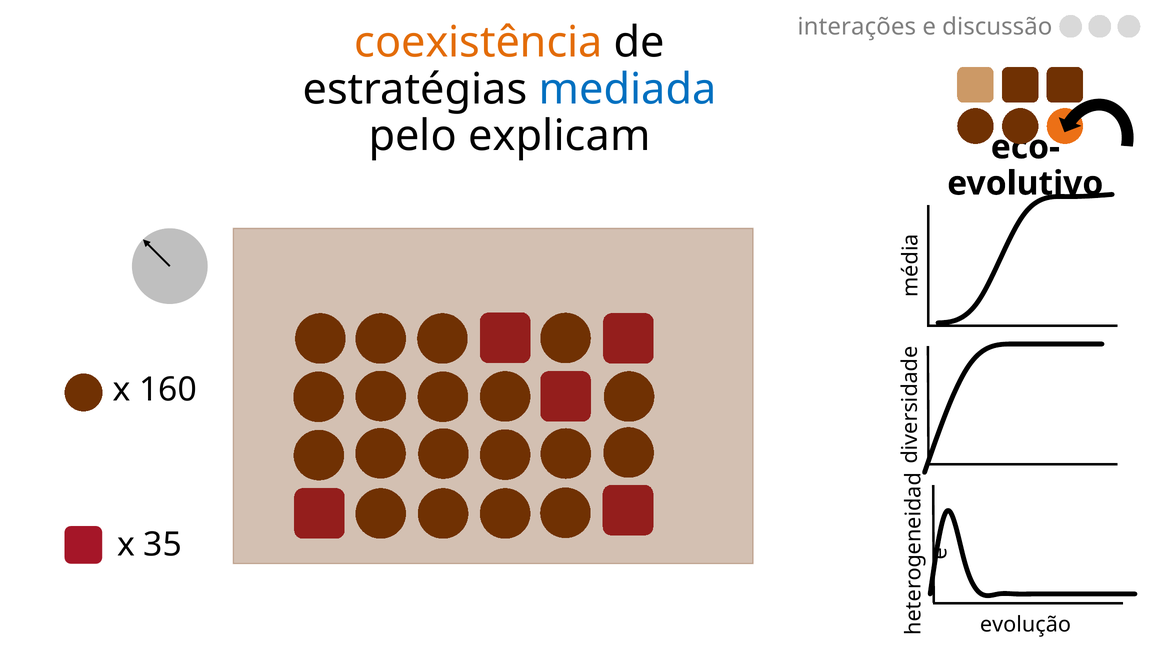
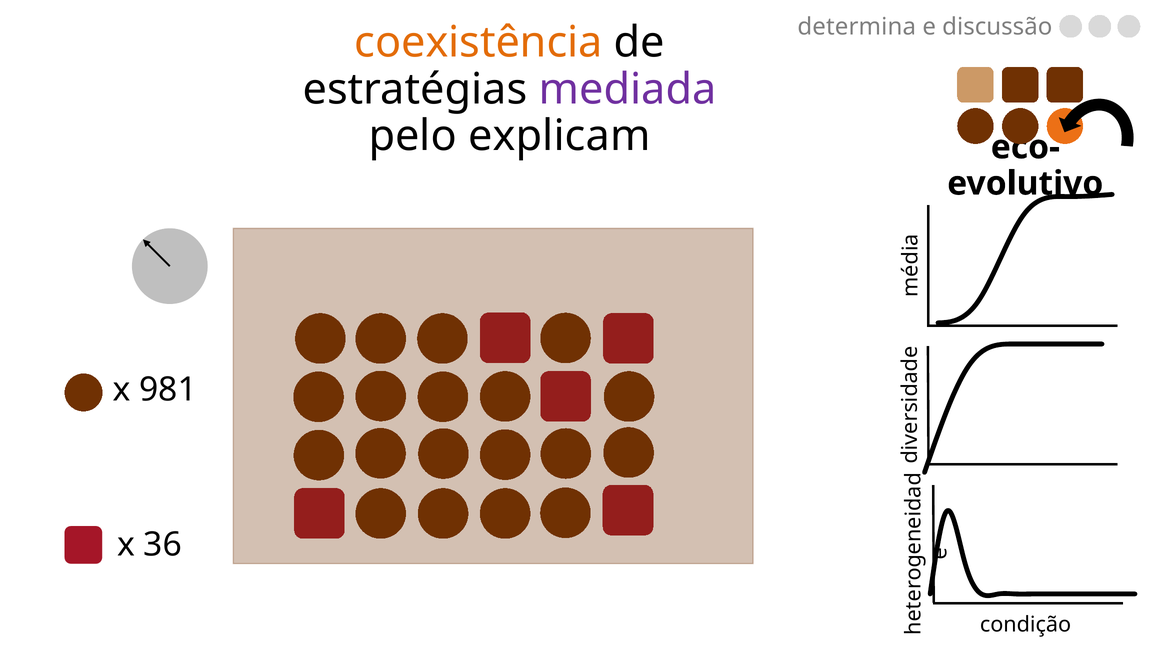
interações: interações -> determina (857, 27)
mediada colour: blue -> purple (628, 89)
160: 160 -> 981 (168, 390)
35: 35 -> 36 (163, 545)
evolução: evolução -> condição (1026, 625)
